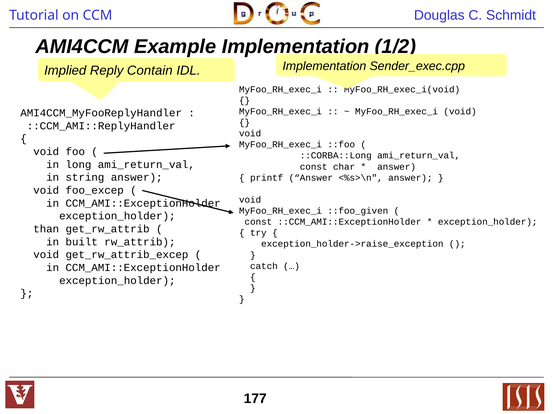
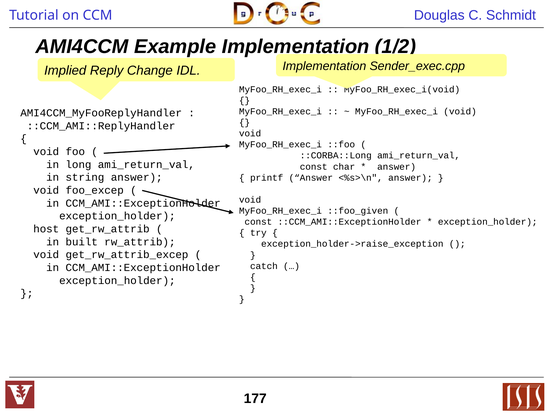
Contain: Contain -> Change (150, 71)
than: than -> host (46, 229)
